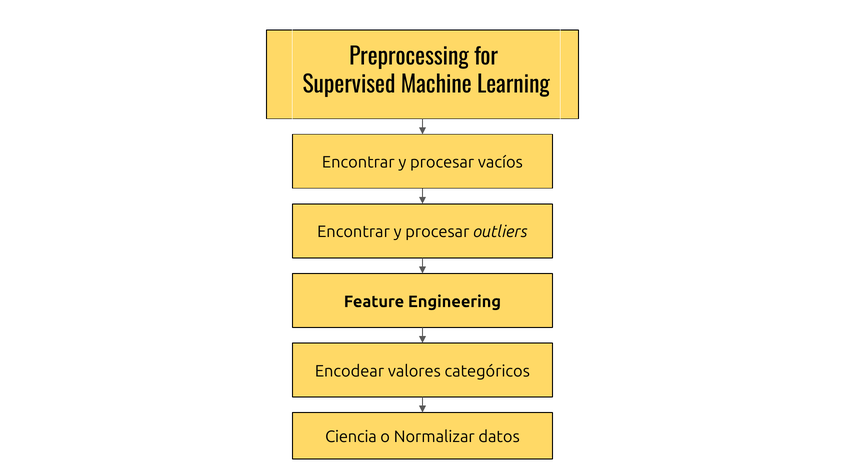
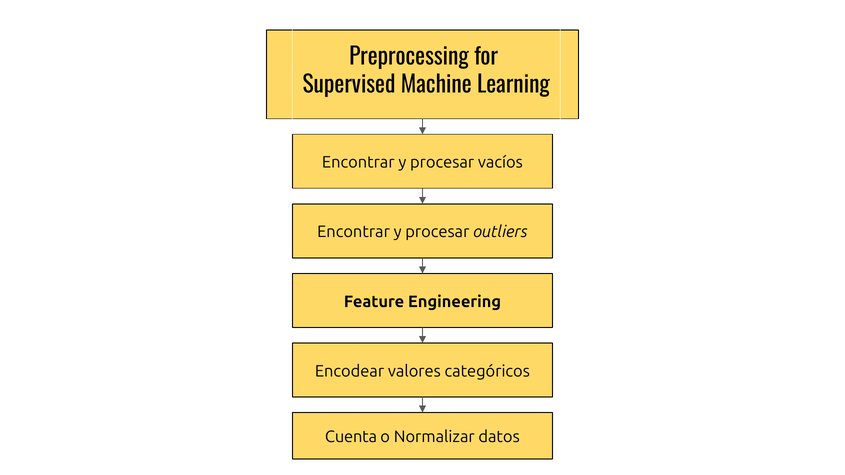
Ciencia: Ciencia -> Cuenta (351, 437)
